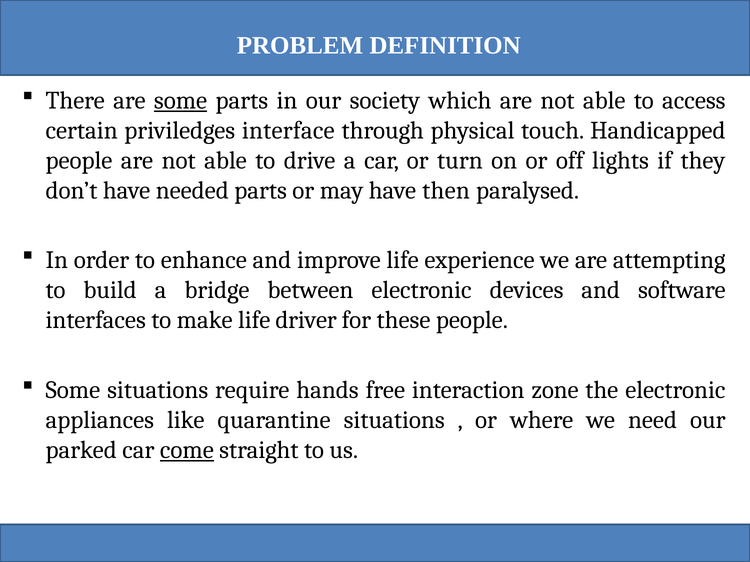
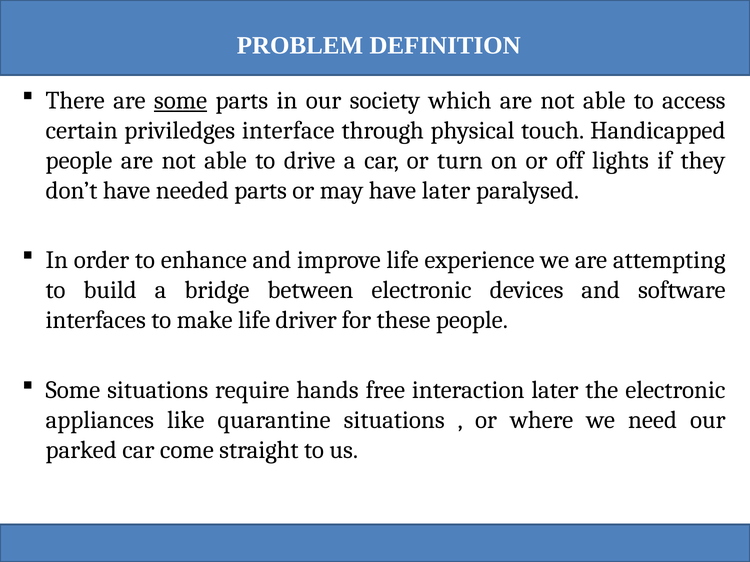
have then: then -> later (446, 190)
interaction zone: zone -> later (555, 390)
come underline: present -> none (187, 450)
